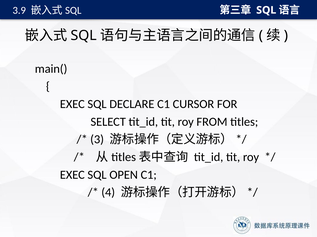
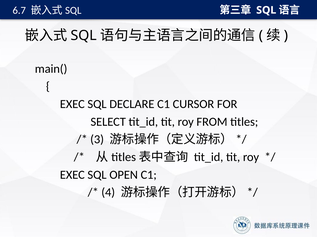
3.9: 3.9 -> 6.7 (19, 10)
